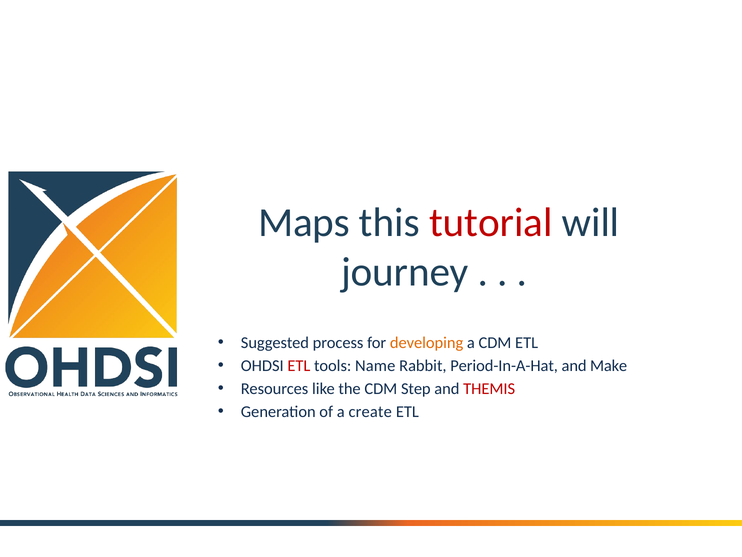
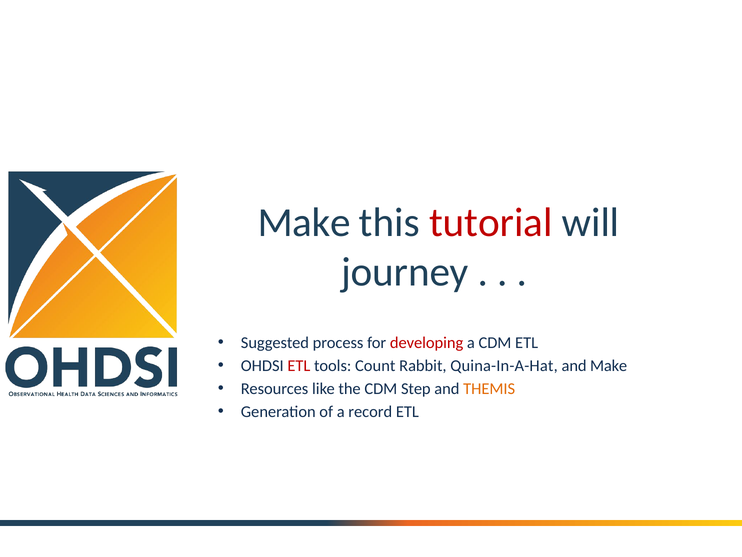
Maps: Maps -> Make (304, 222)
developing colour: orange -> red (427, 342)
Name: Name -> Count (375, 365)
Period-In-A-Hat: Period-In-A-Hat -> Quina-In-A-Hat (504, 365)
THEMIS colour: red -> orange (489, 389)
create: create -> record (370, 412)
